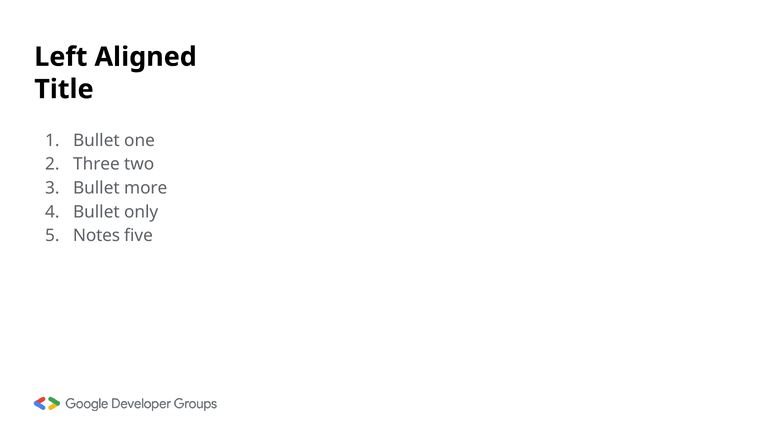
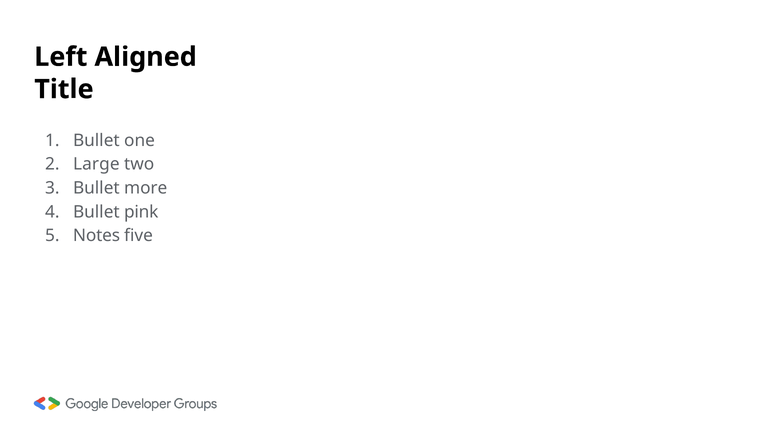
Three: Three -> Large (96, 164)
only: only -> pink (141, 212)
